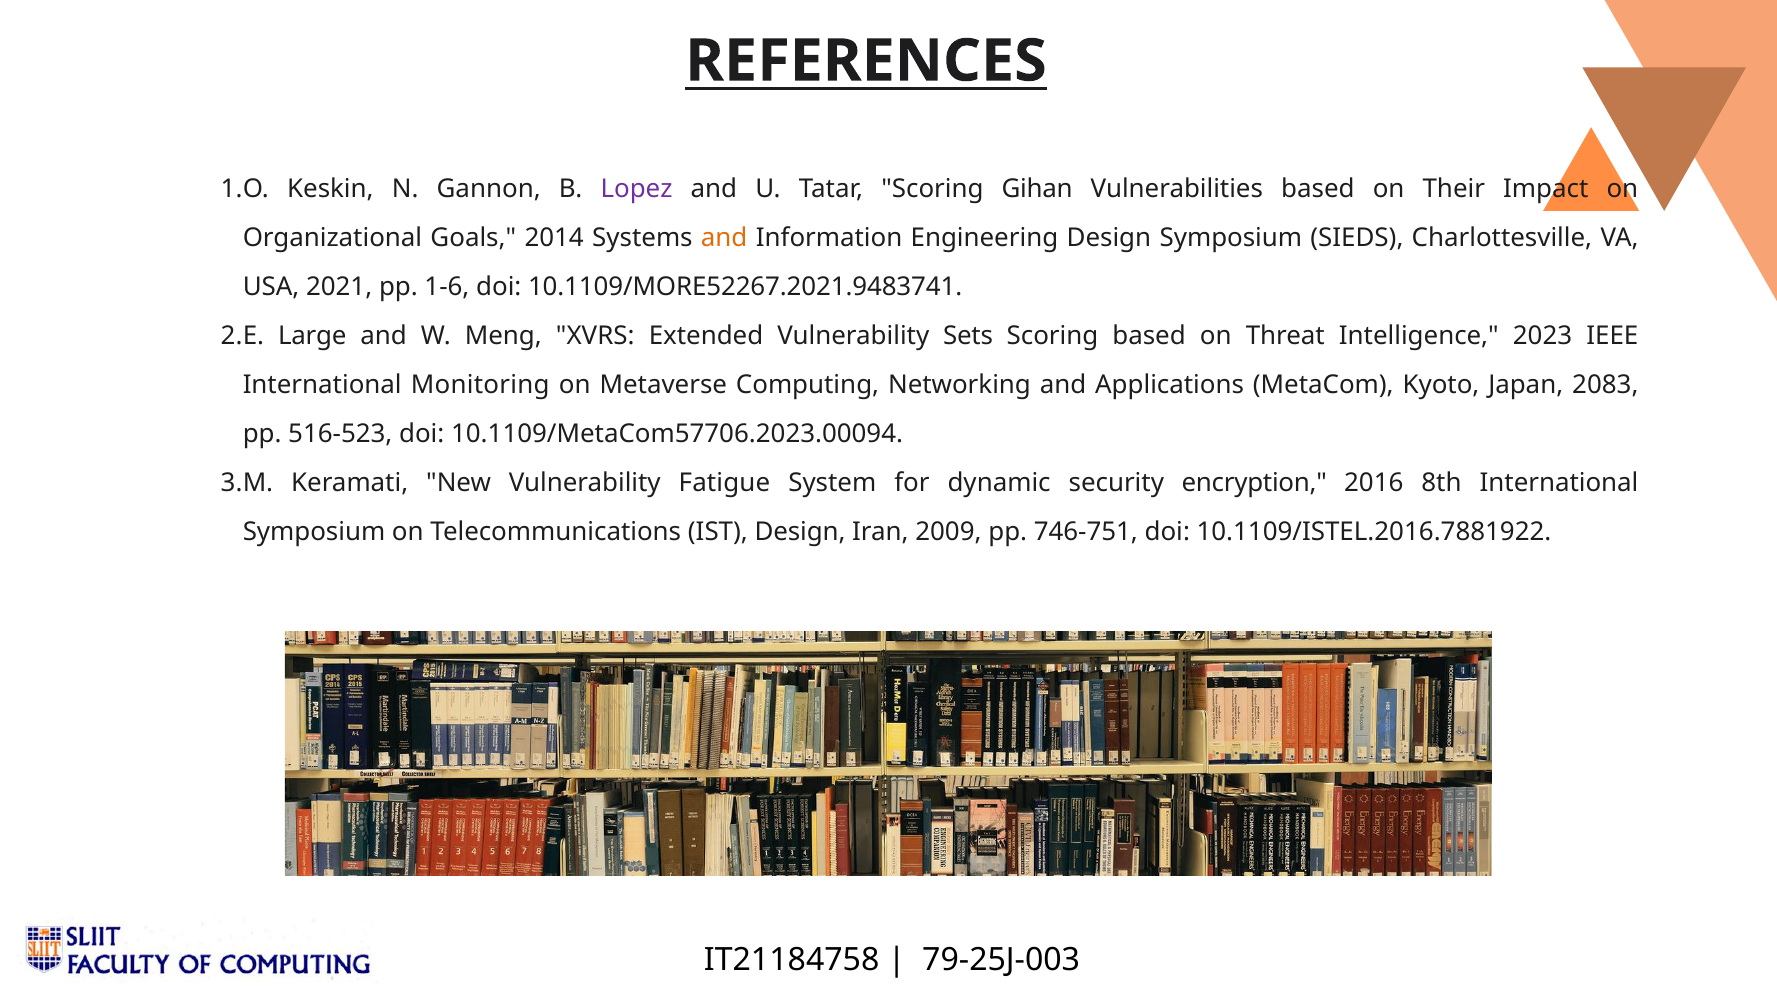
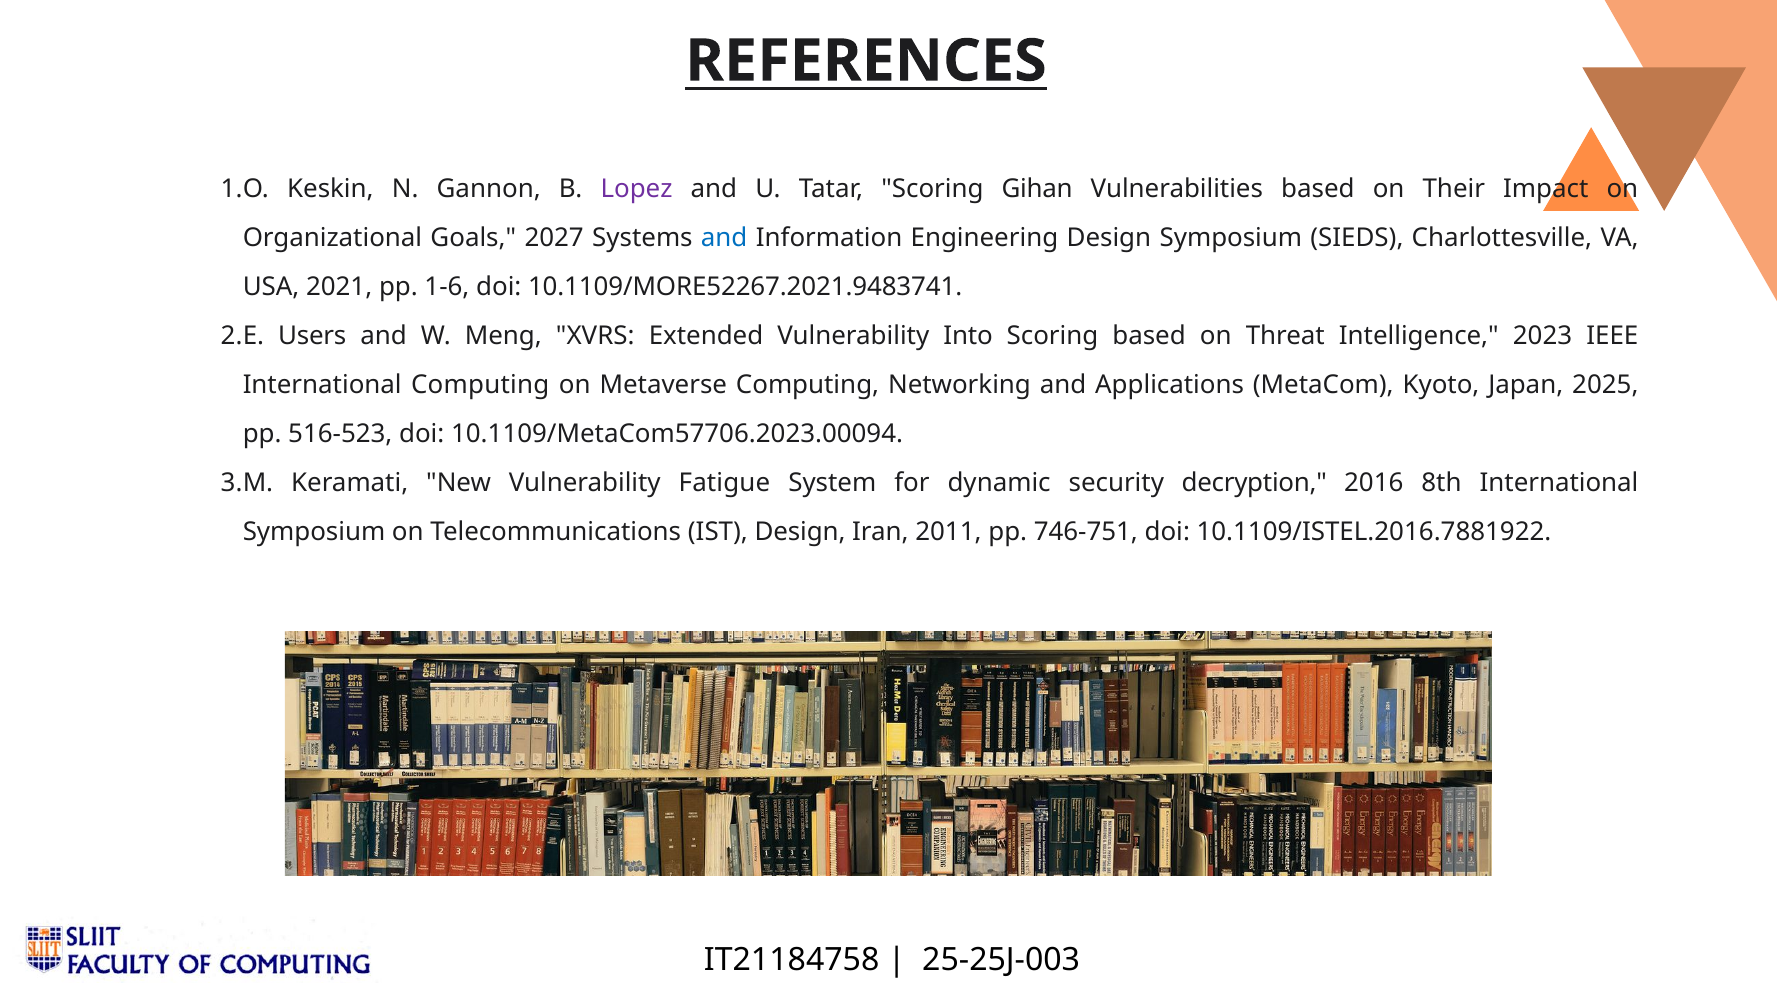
2014: 2014 -> 2027 (554, 238)
and colour: orange -> blue (724, 238)
Large: Large -> Users (312, 336)
Sets: Sets -> Into (968, 336)
International Monitoring: Monitoring -> Computing (480, 385)
2083: 2083 -> 2025 (1605, 385)
encryption: encryption -> decryption (1254, 483)
2009: 2009 -> 2011 (948, 532)
79-25J-003: 79-25J-003 -> 25-25J-003 (1001, 960)
